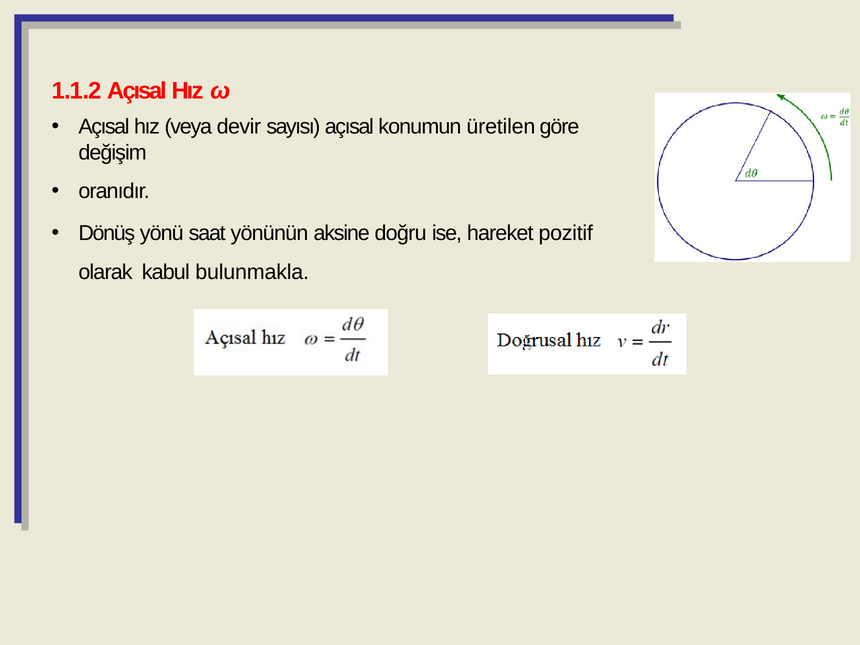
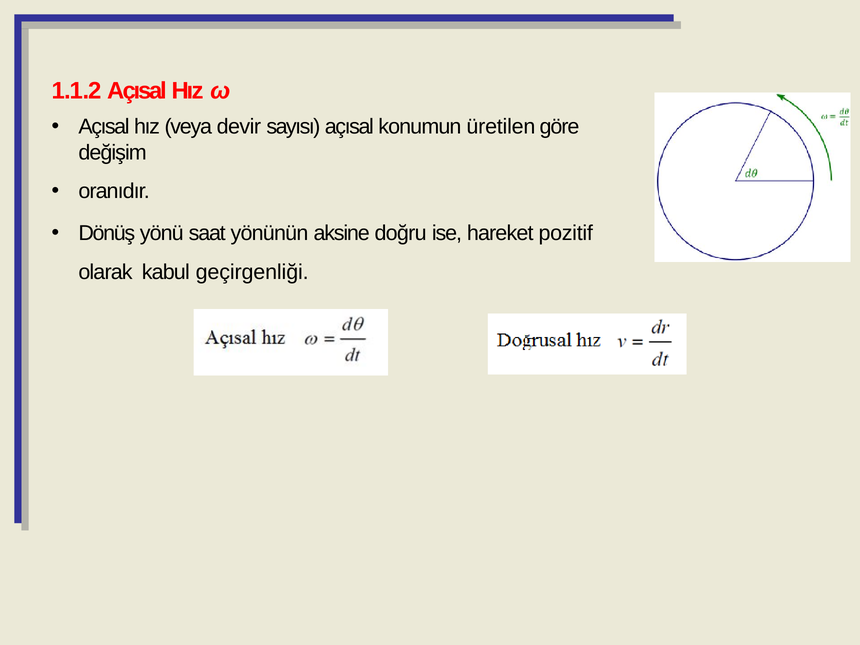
bulunmakla: bulunmakla -> geçirgenliği (252, 272)
